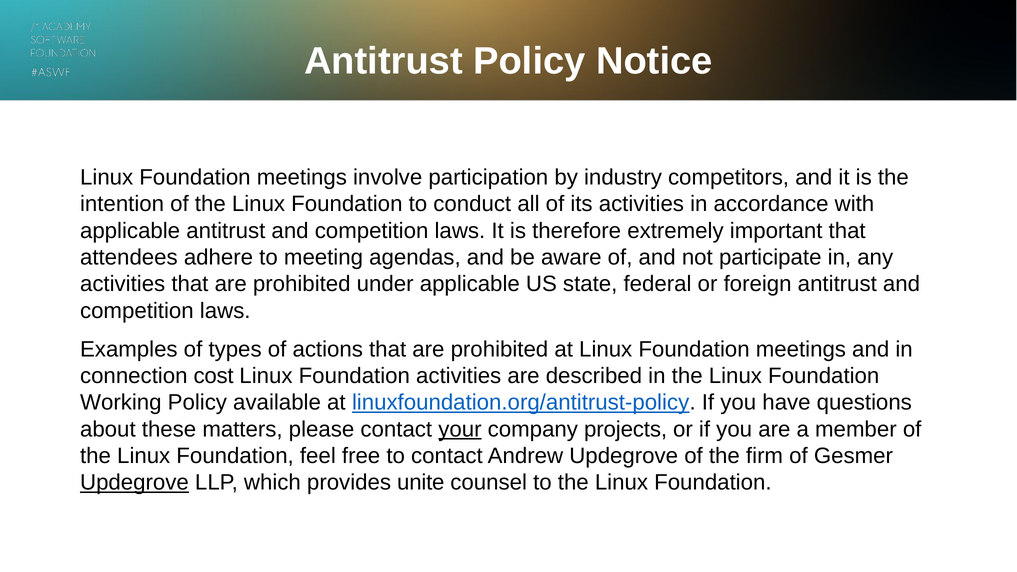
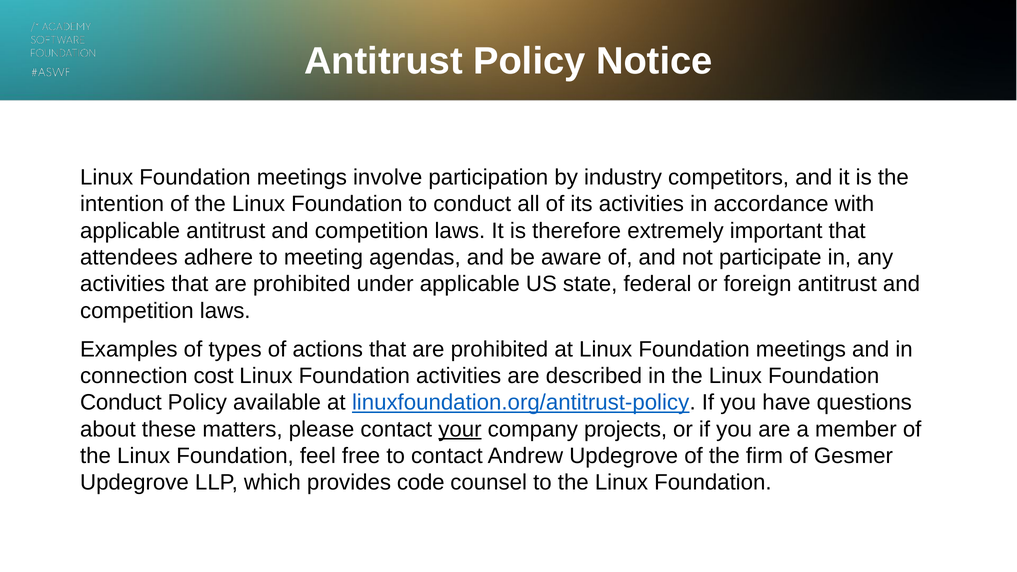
Working: Working -> Conduct (121, 403)
Updegrove underline: present -> none (134, 483)
unite: unite -> code (421, 483)
